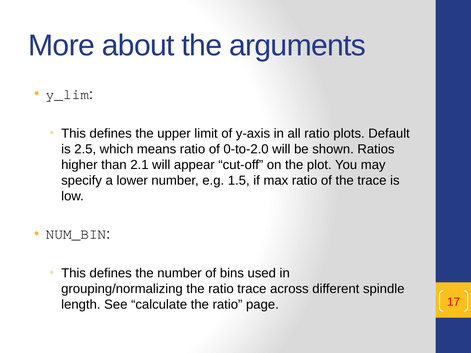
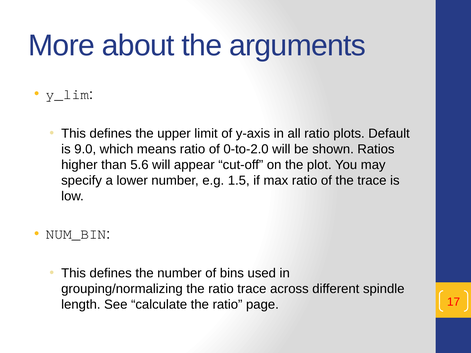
2.5: 2.5 -> 9.0 (85, 149)
2.1: 2.1 -> 5.6 (139, 165)
